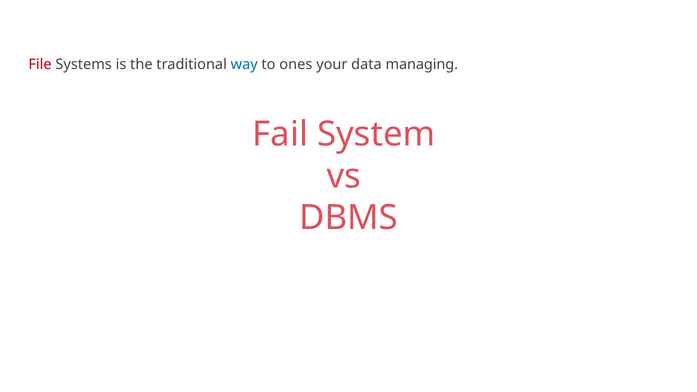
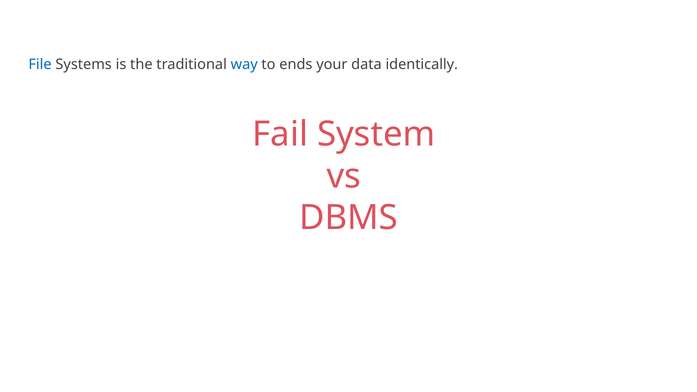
File colour: red -> blue (40, 64)
ones: ones -> ends (296, 64)
managing: managing -> identically (422, 64)
